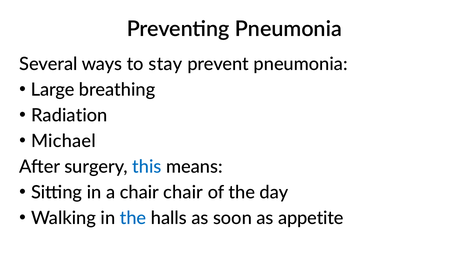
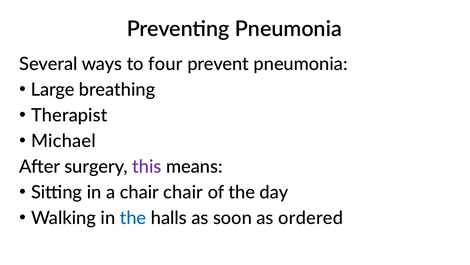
stay: stay -> four (165, 64)
Radiation: Radiation -> Therapist (69, 115)
this colour: blue -> purple (147, 166)
appetite: appetite -> ordered (311, 218)
